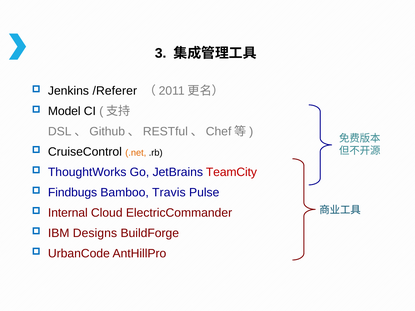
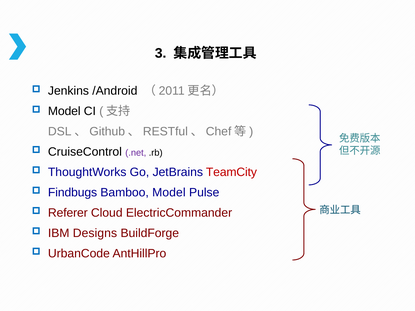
/Referer: /Referer -> /Android (115, 91)
.net colour: orange -> purple (136, 153)
Bamboo Travis: Travis -> Model (169, 193)
Internal: Internal -> Referer (68, 213)
